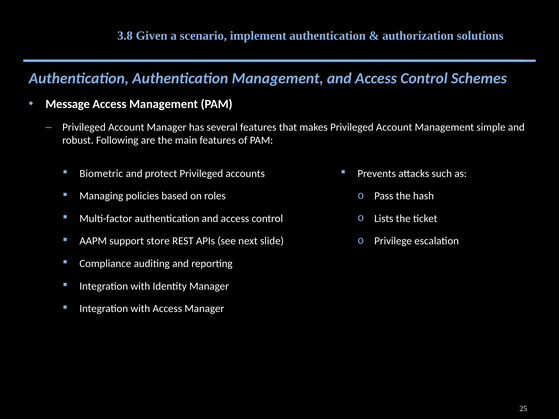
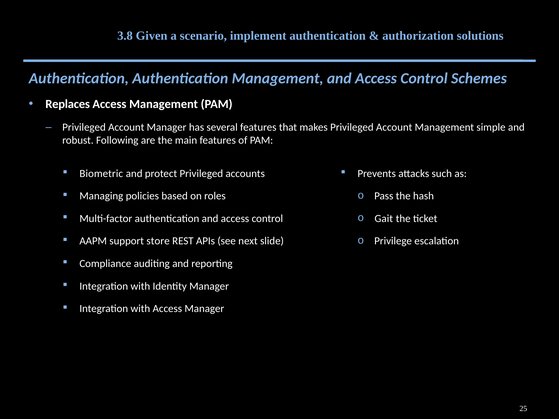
Message: Message -> Replaces (68, 104)
Lists: Lists -> Gait (384, 219)
